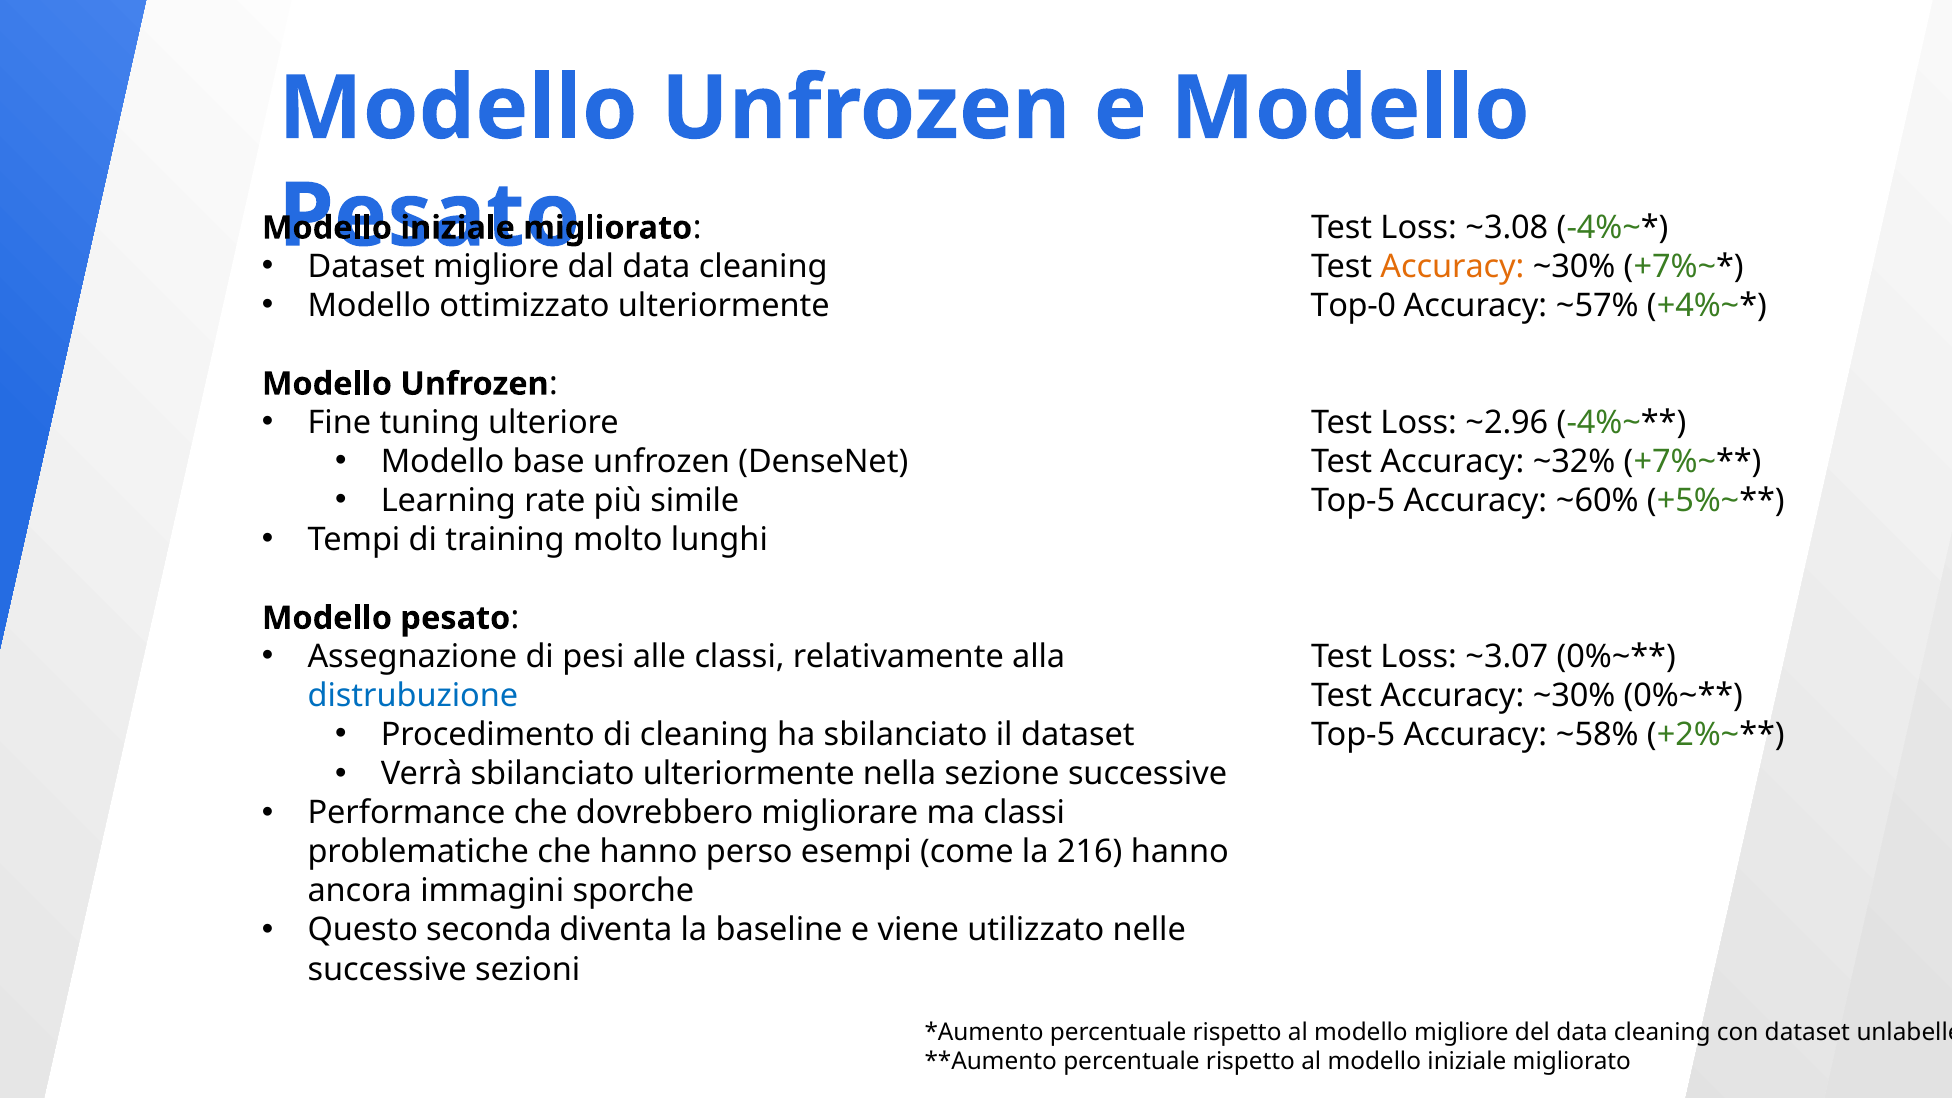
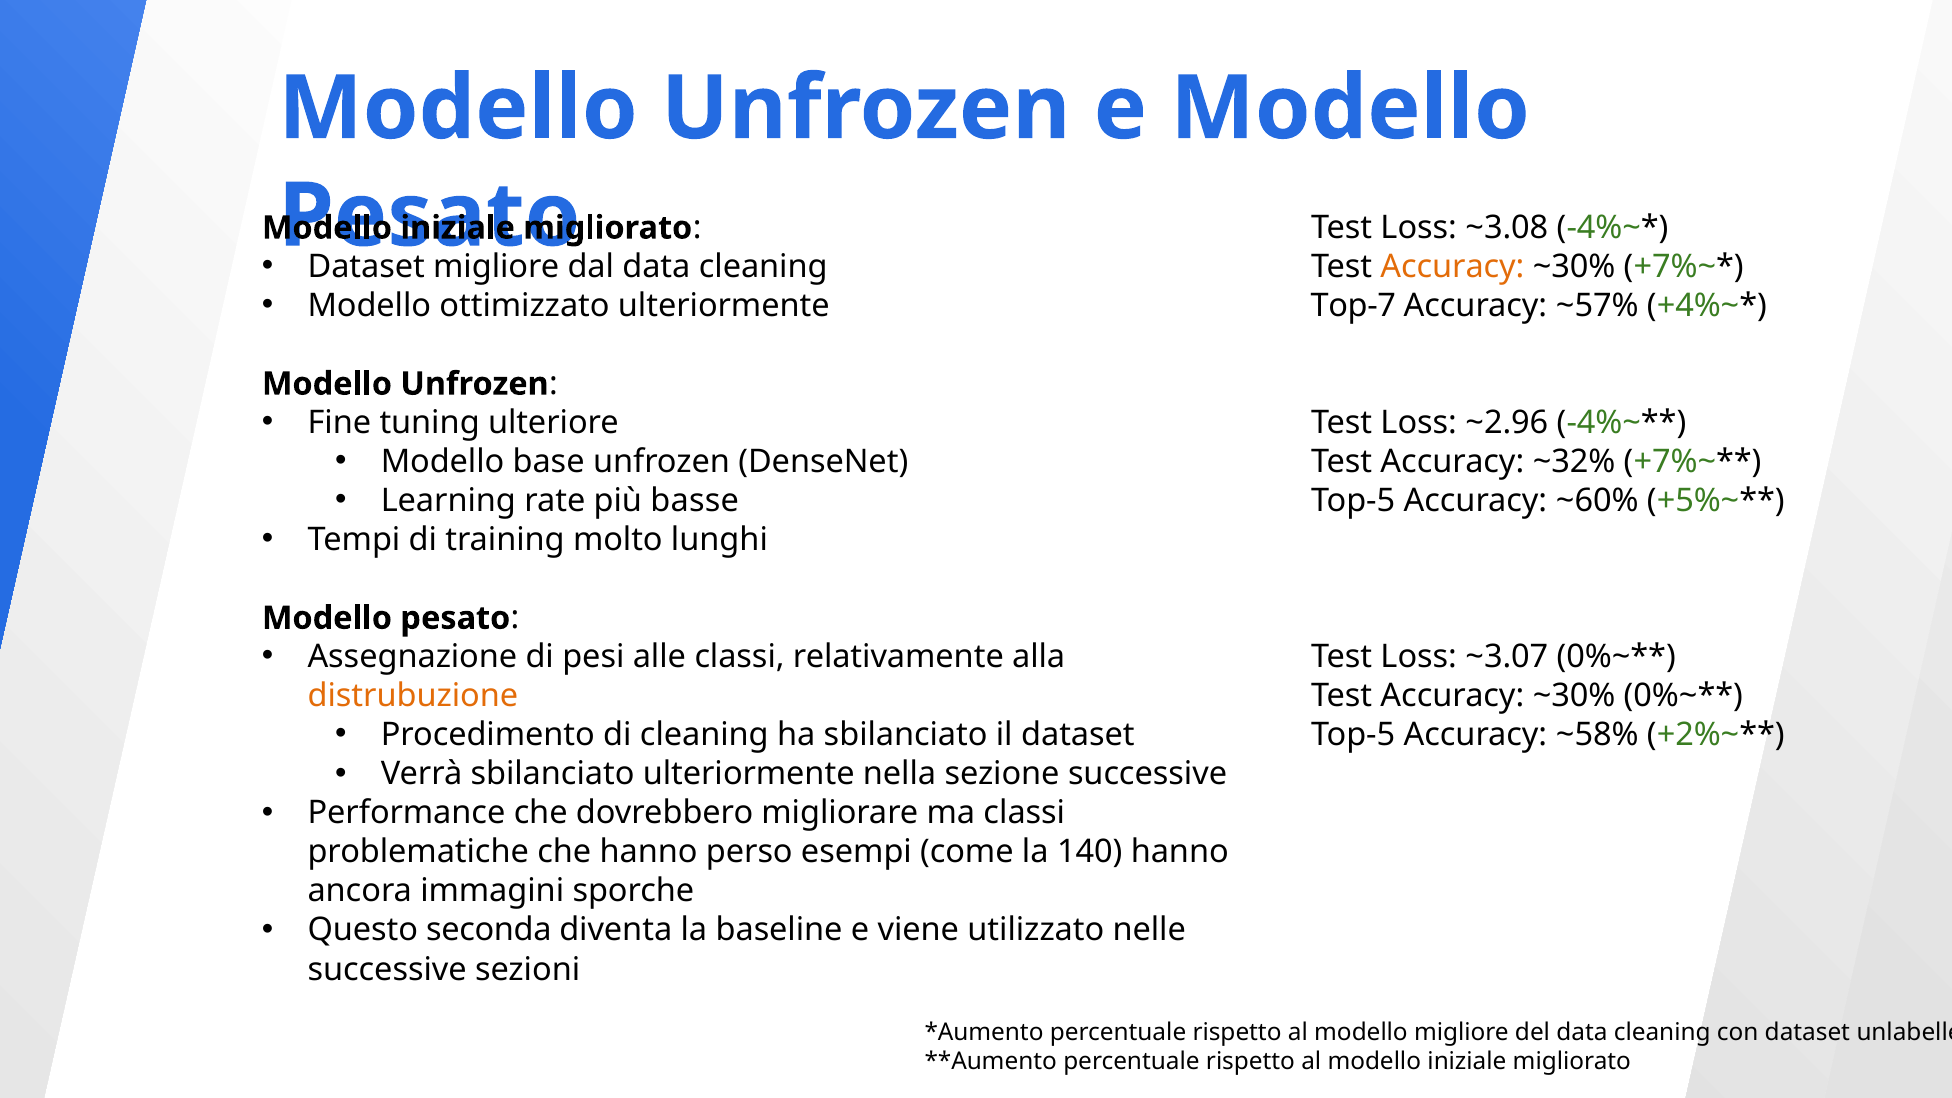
Top-0: Top-0 -> Top-7 (1353, 306)
simile: simile -> basse (695, 501)
distrubuzione colour: blue -> orange (413, 696)
216: 216 -> 140 (1090, 852)
